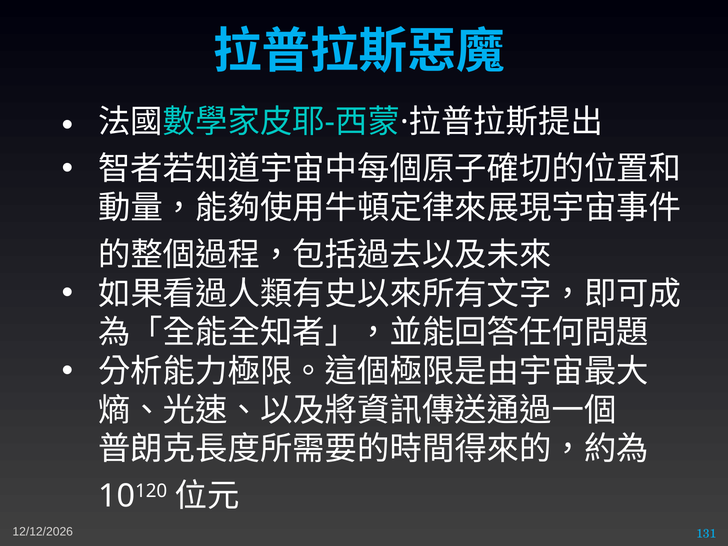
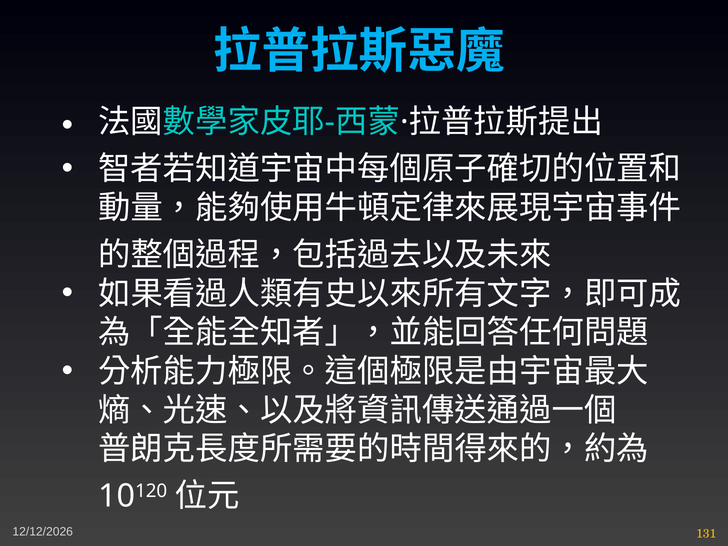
131 colour: light blue -> yellow (706, 534)
